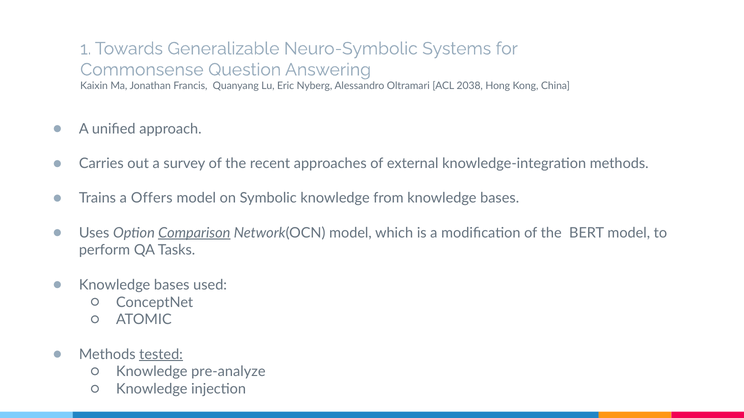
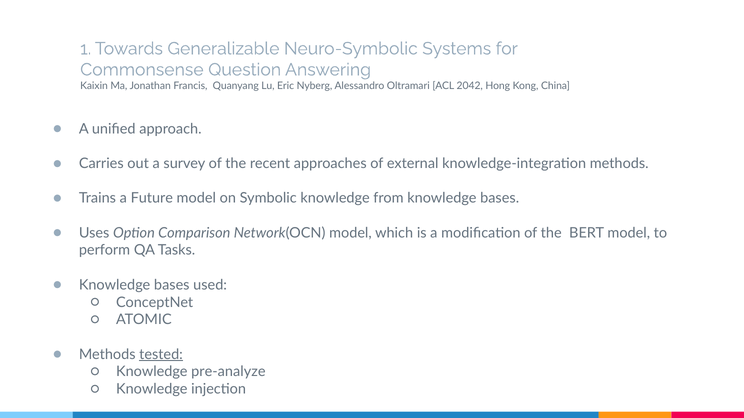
2038: 2038 -> 2042 (470, 86)
Offers: Offers -> Future (152, 198)
Comparison underline: present -> none (194, 233)
